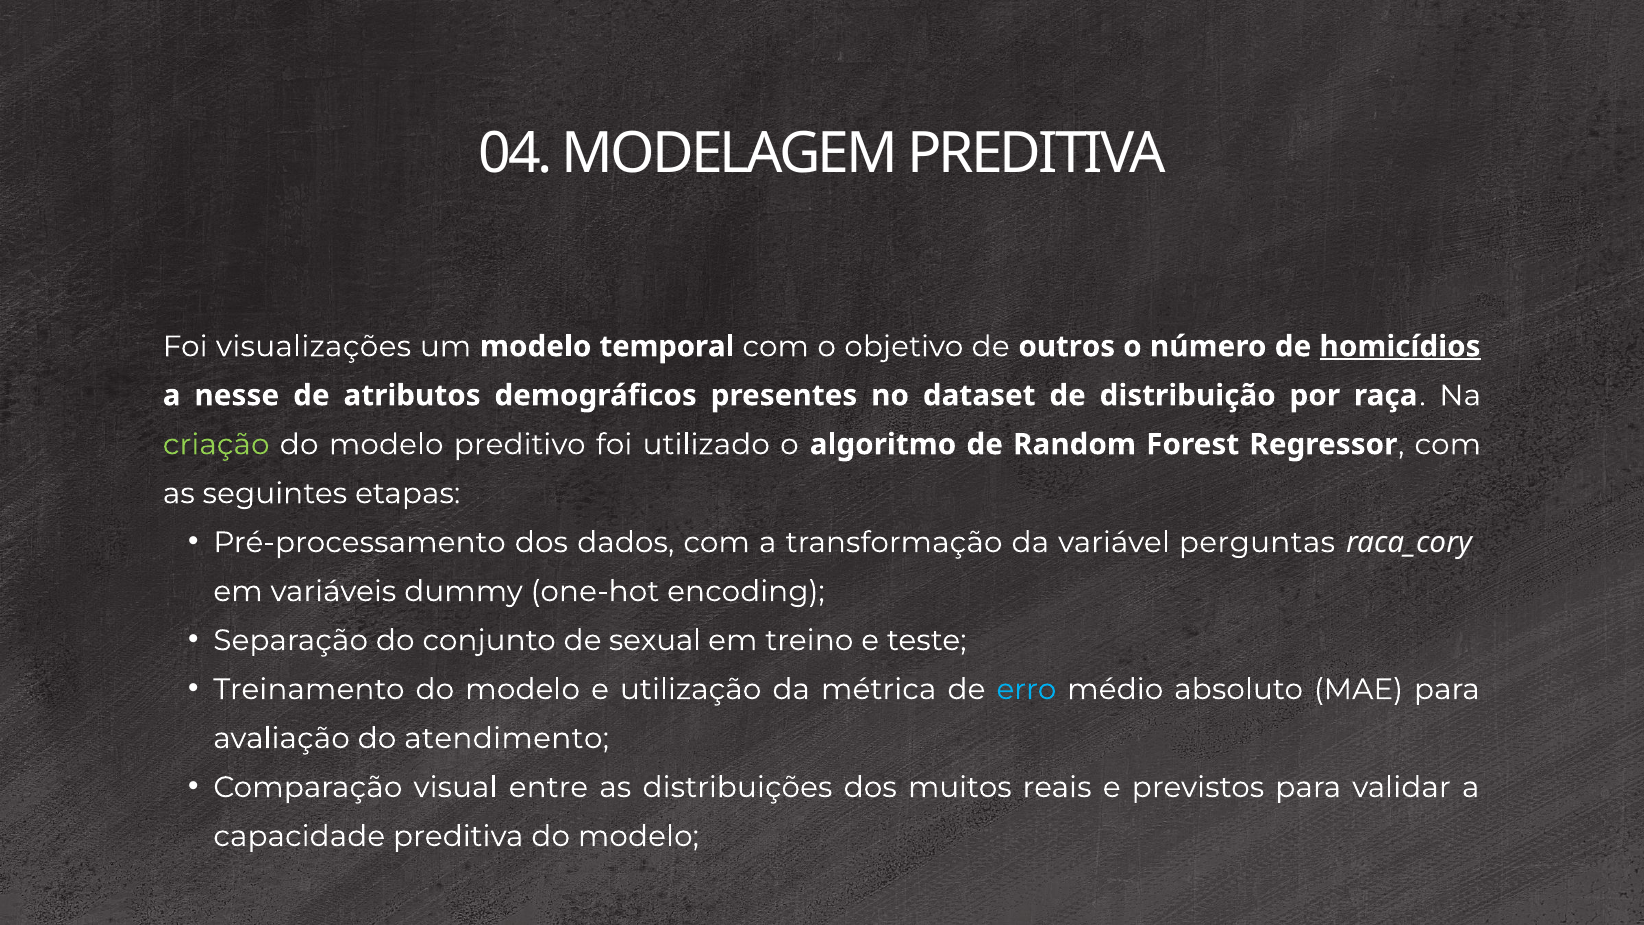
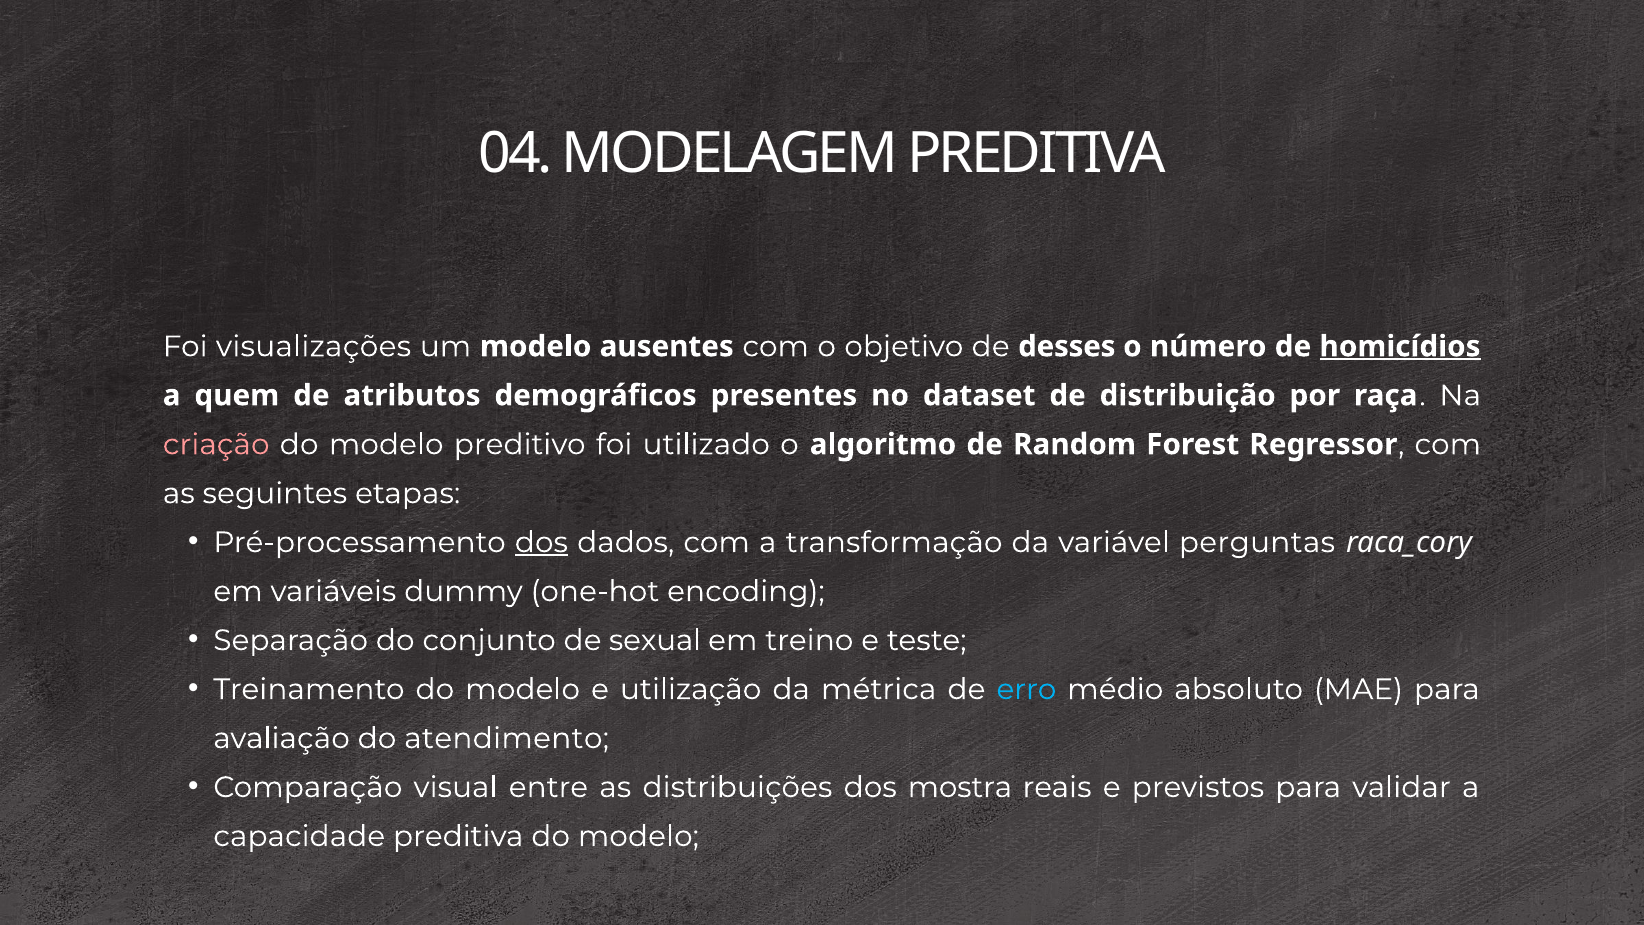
temporal: temporal -> ausentes (667, 346)
outros: outros -> desses (1067, 346)
nesse: nesse -> quem (237, 395)
criação colour: light green -> pink (216, 444)
dos underline: none -> present (541, 542)
muitos: muitos -> mostra (960, 787)
